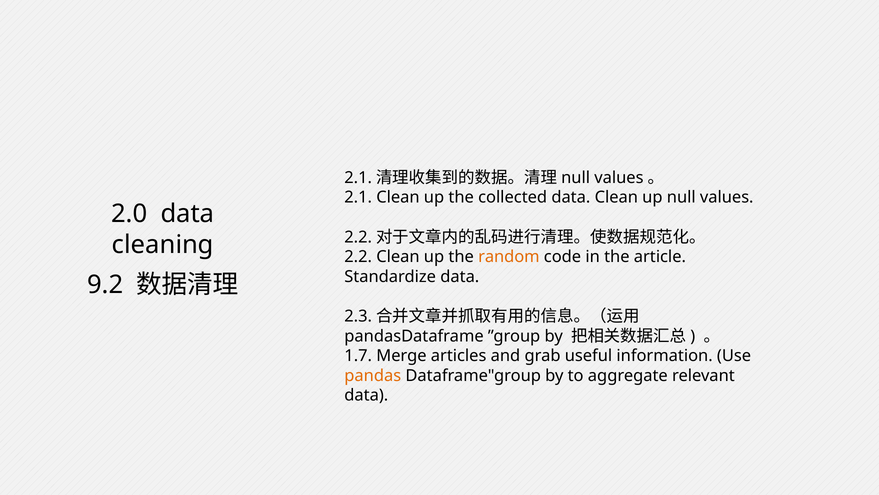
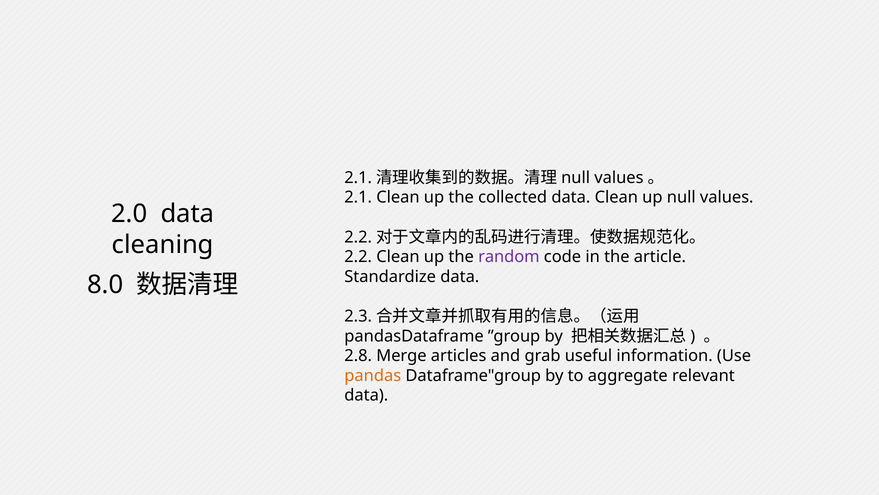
random colour: orange -> purple (509, 257)
9.2: 9.2 -> 8.0 (105, 284)
1.7: 1.7 -> 2.8 (358, 355)
